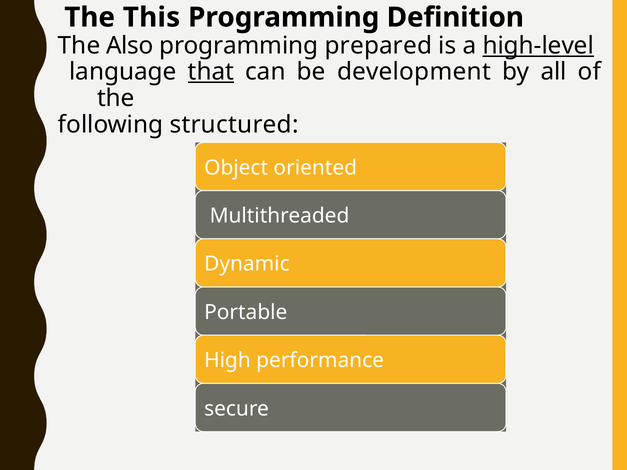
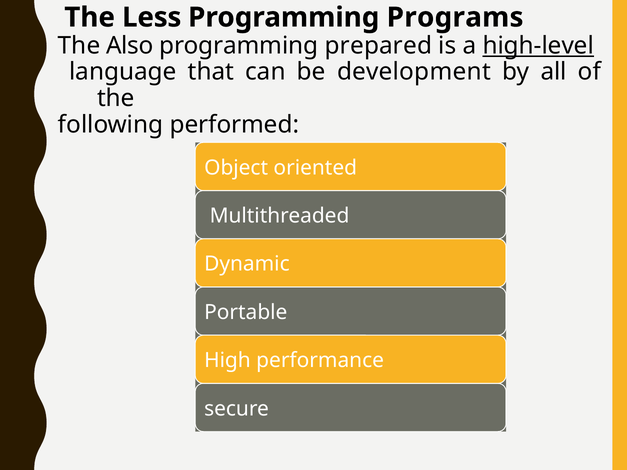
This: This -> Less (152, 17)
Definition: Definition -> Programs (455, 17)
that underline: present -> none (211, 72)
structured: structured -> performed (234, 125)
